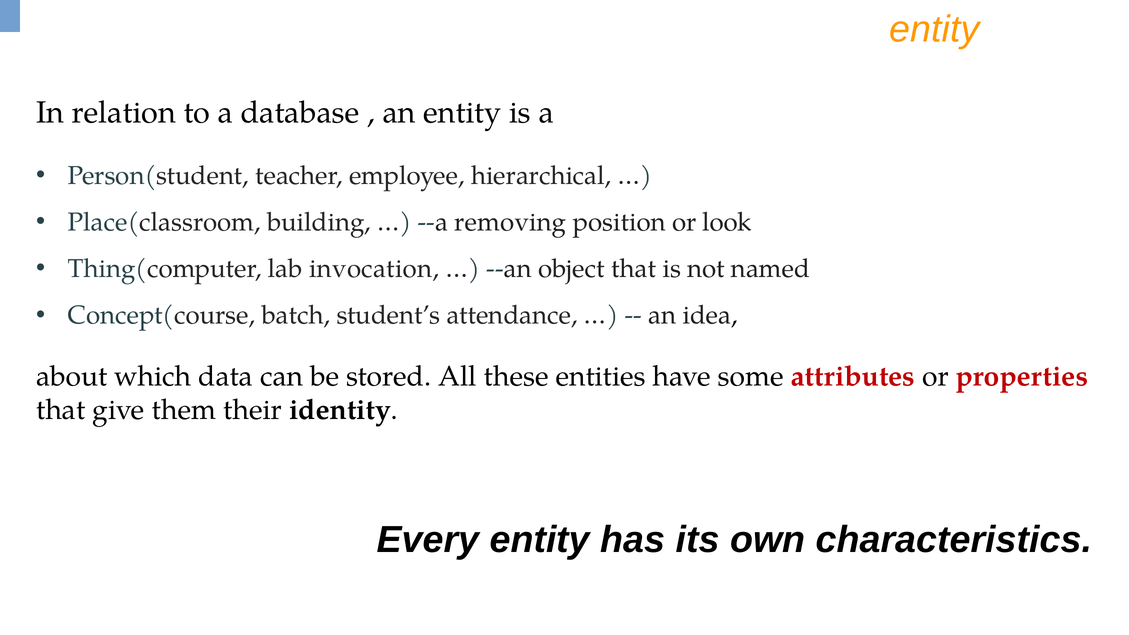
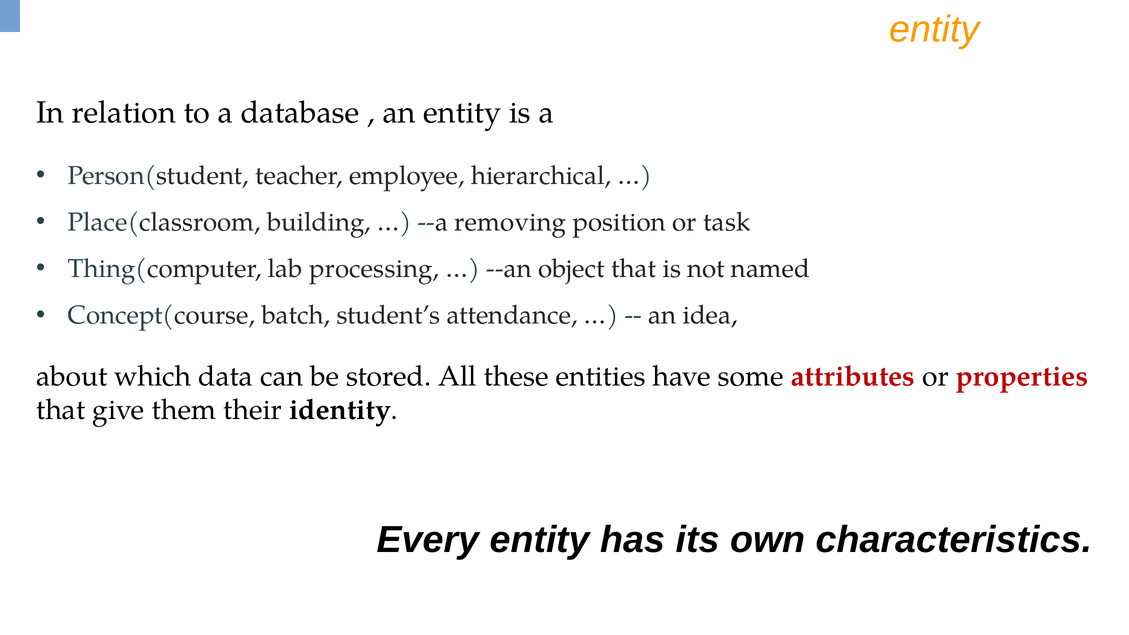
look: look -> task (727, 222)
invocation: invocation -> processing (374, 269)
